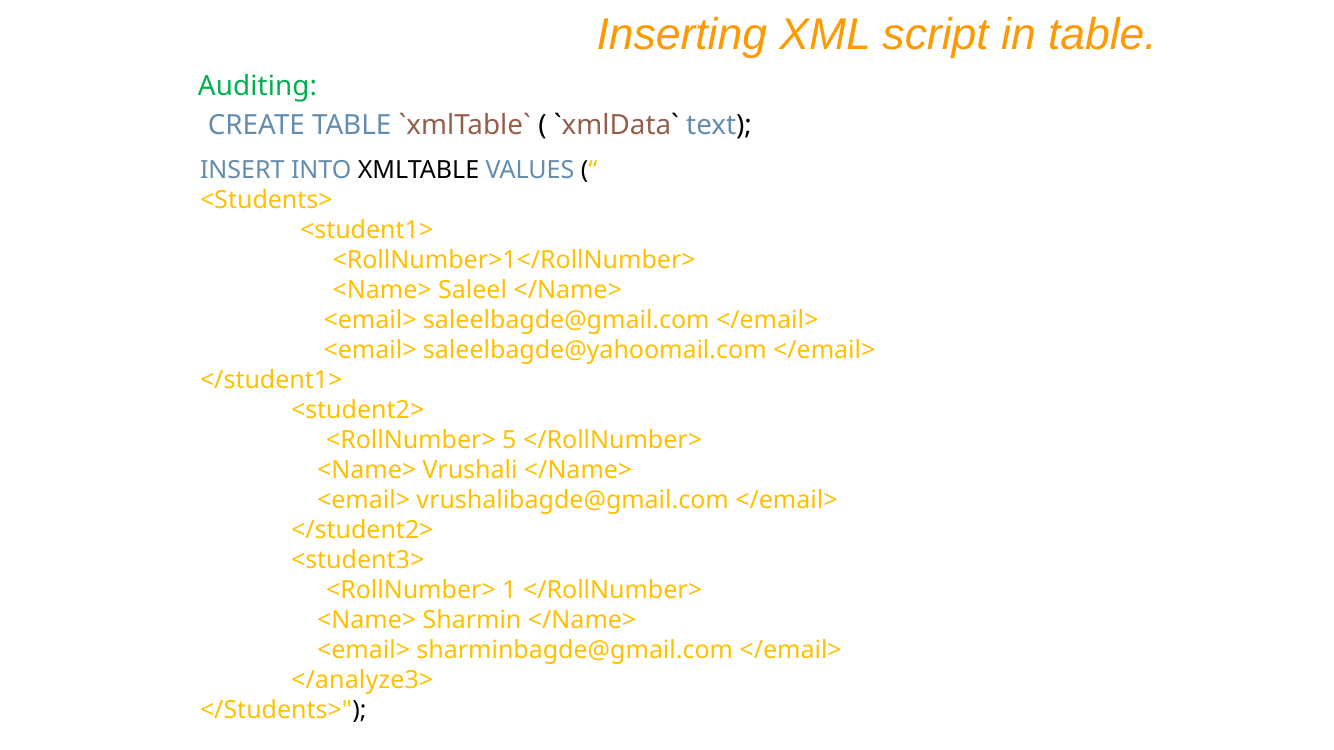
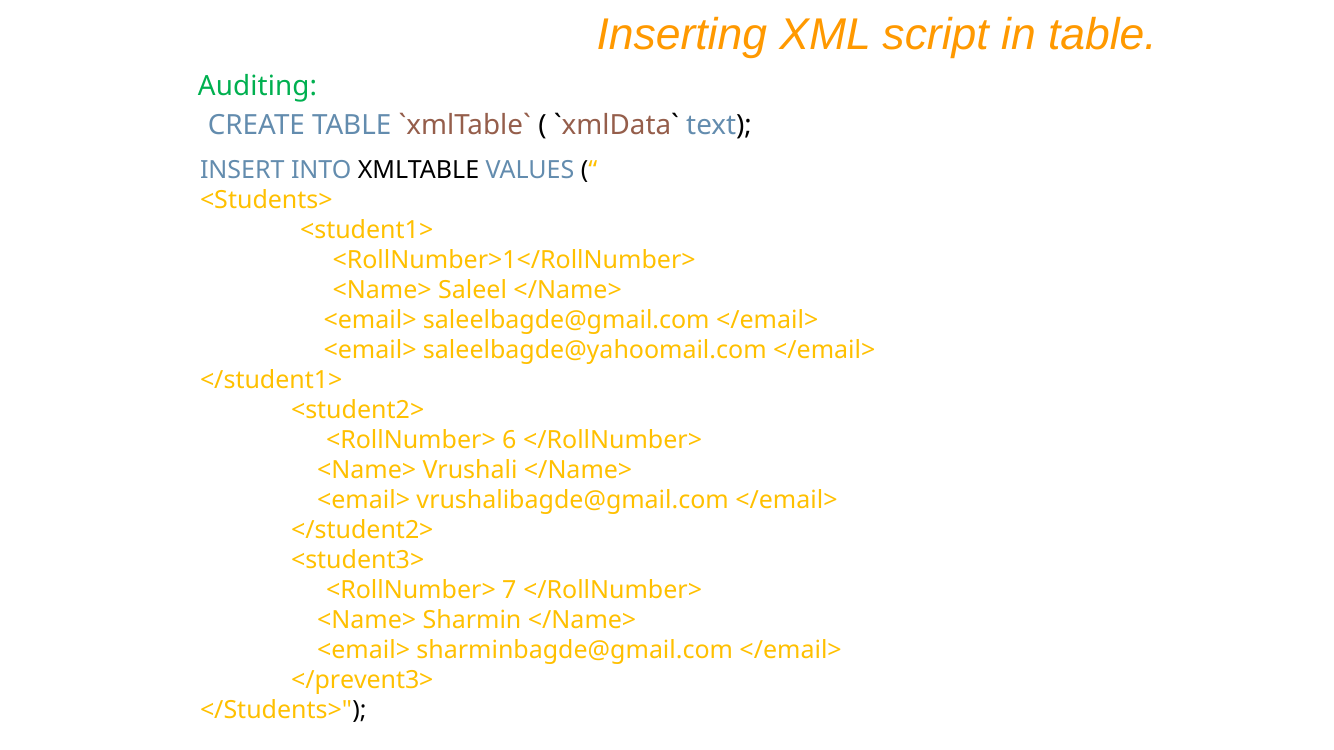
5: 5 -> 6 (509, 440)
1: 1 -> 7 (509, 590)
</analyze3>: </analyze3> -> </prevent3> (362, 680)
